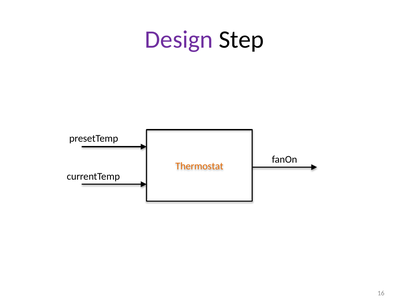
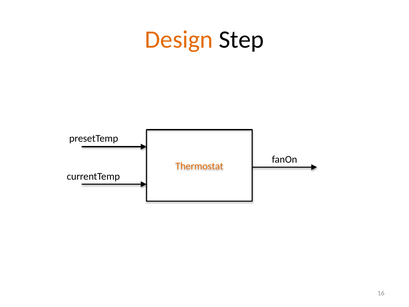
Design colour: purple -> orange (179, 40)
